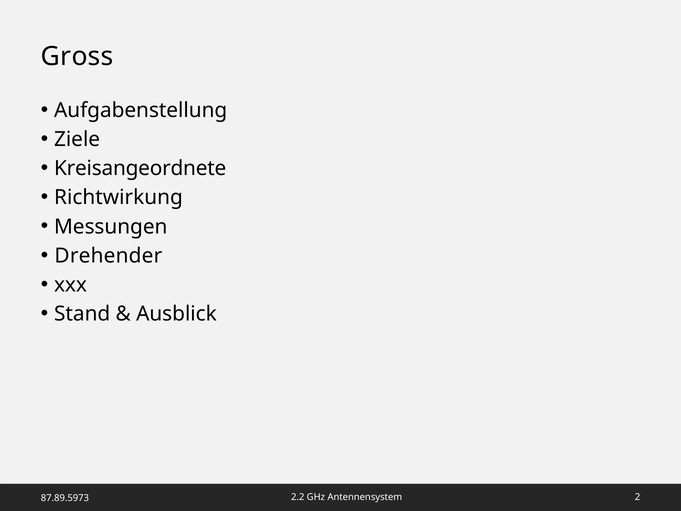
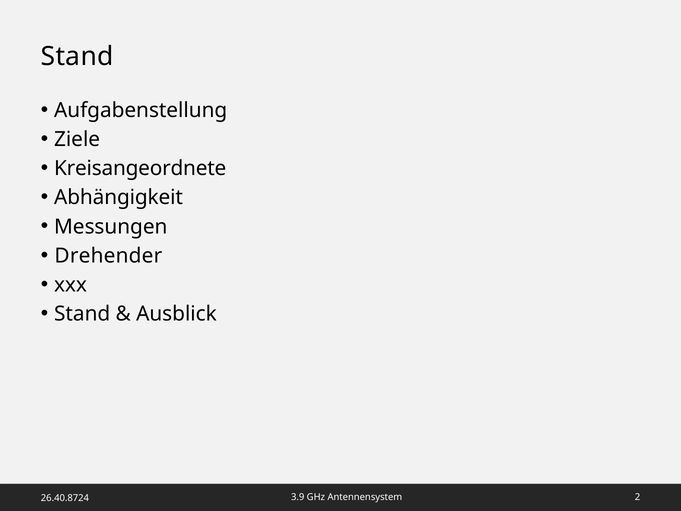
Gross: Gross -> Stand (77, 57)
Richtwirkung: Richtwirkung -> Abhängigkeit (119, 197)
2.2: 2.2 -> 3.9 (298, 497)
87.89.5973: 87.89.5973 -> 26.40.8724 (65, 498)
